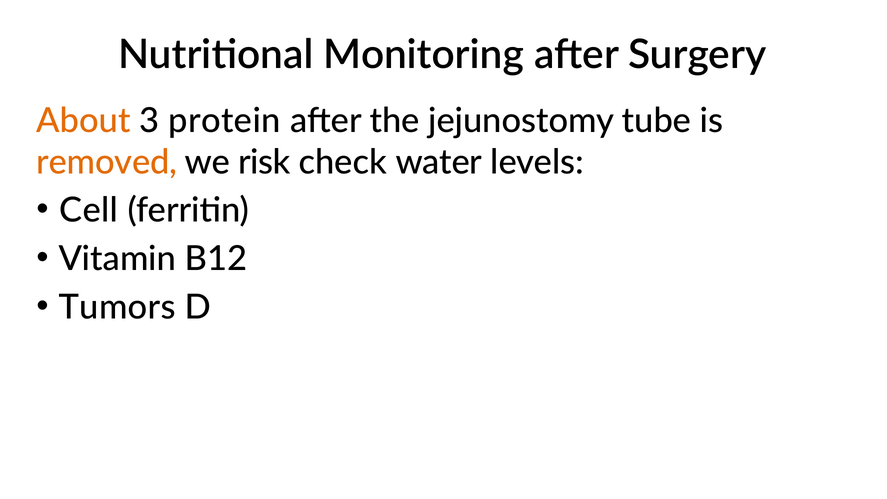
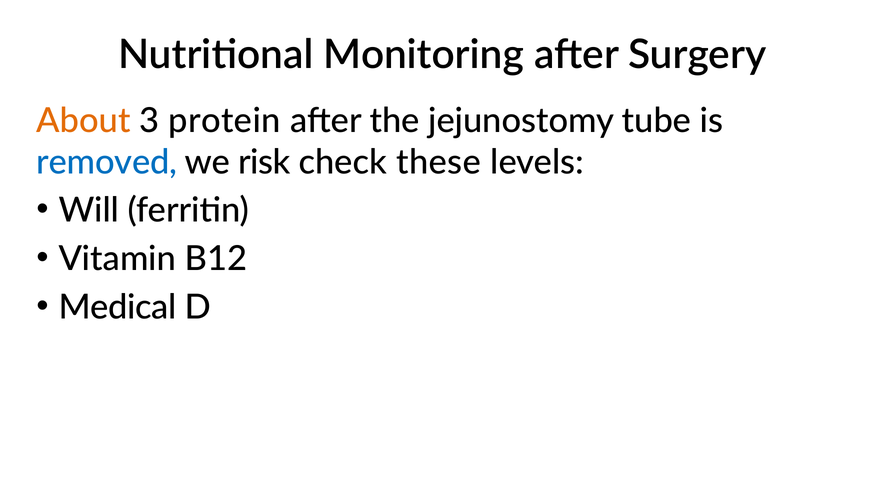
removed colour: orange -> blue (107, 162)
water: water -> these (439, 162)
Cell: Cell -> Will (89, 210)
Tumors: Tumors -> Medical (118, 307)
